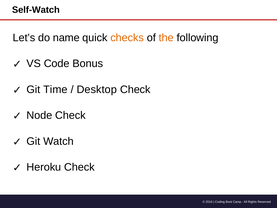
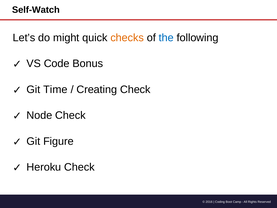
name: name -> might (66, 38)
the colour: orange -> blue (166, 38)
Desktop: Desktop -> Creating (97, 89)
Watch: Watch -> Figure (58, 141)
